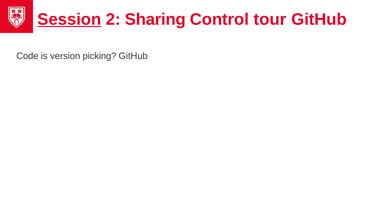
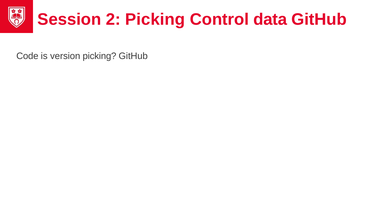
Session underline: present -> none (69, 20)
2 Sharing: Sharing -> Picking (155, 20)
tour: tour -> data (270, 20)
